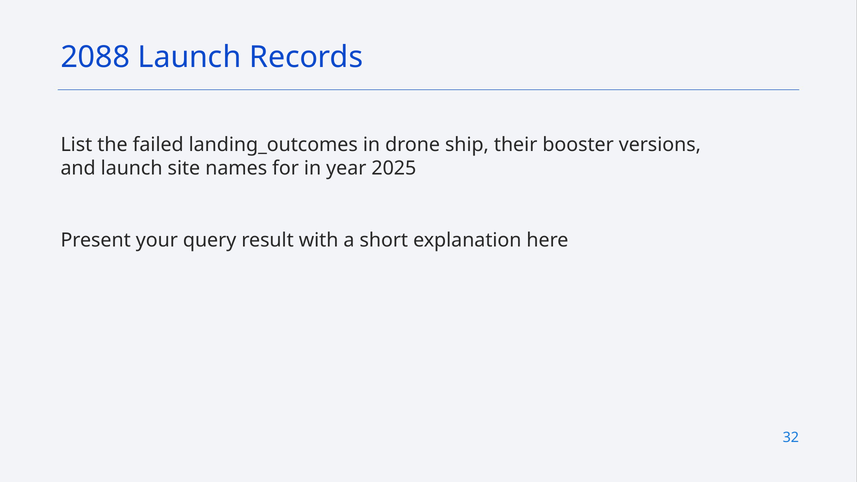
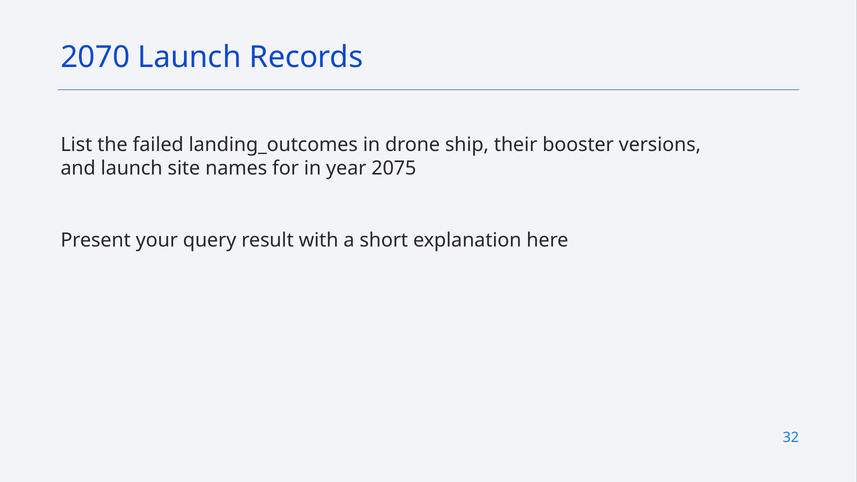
2088: 2088 -> 2070 (95, 57)
2025: 2025 -> 2075 (394, 168)
